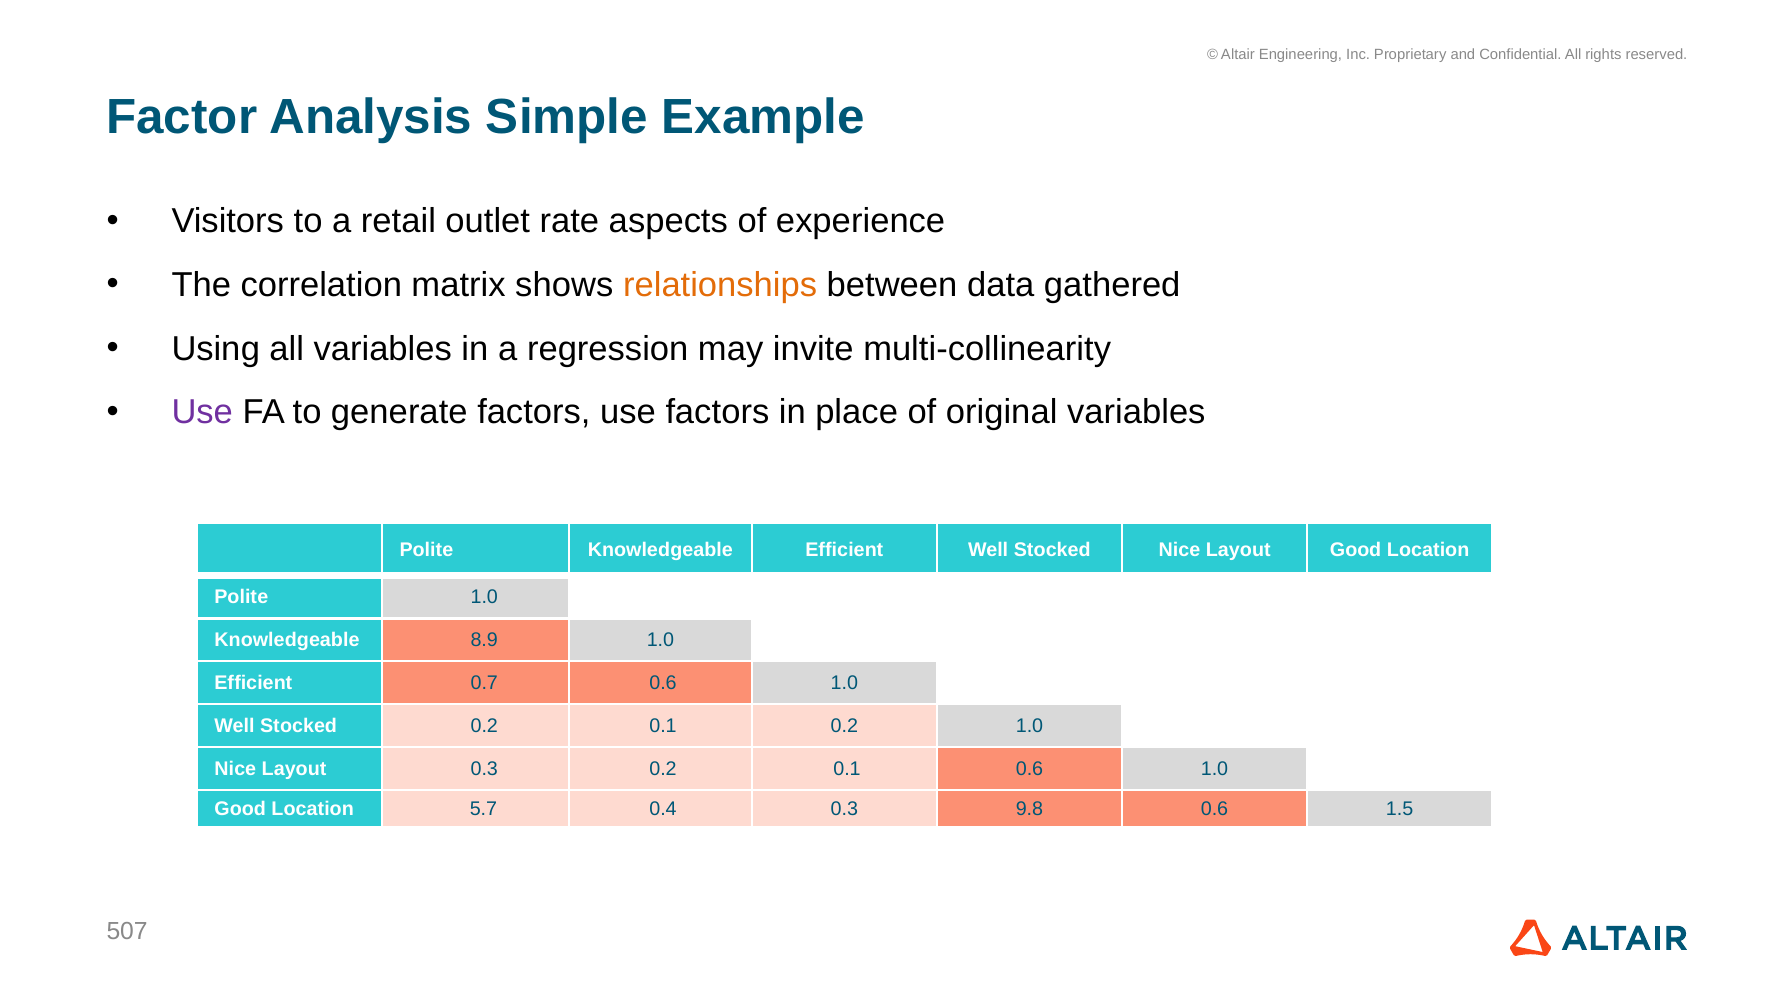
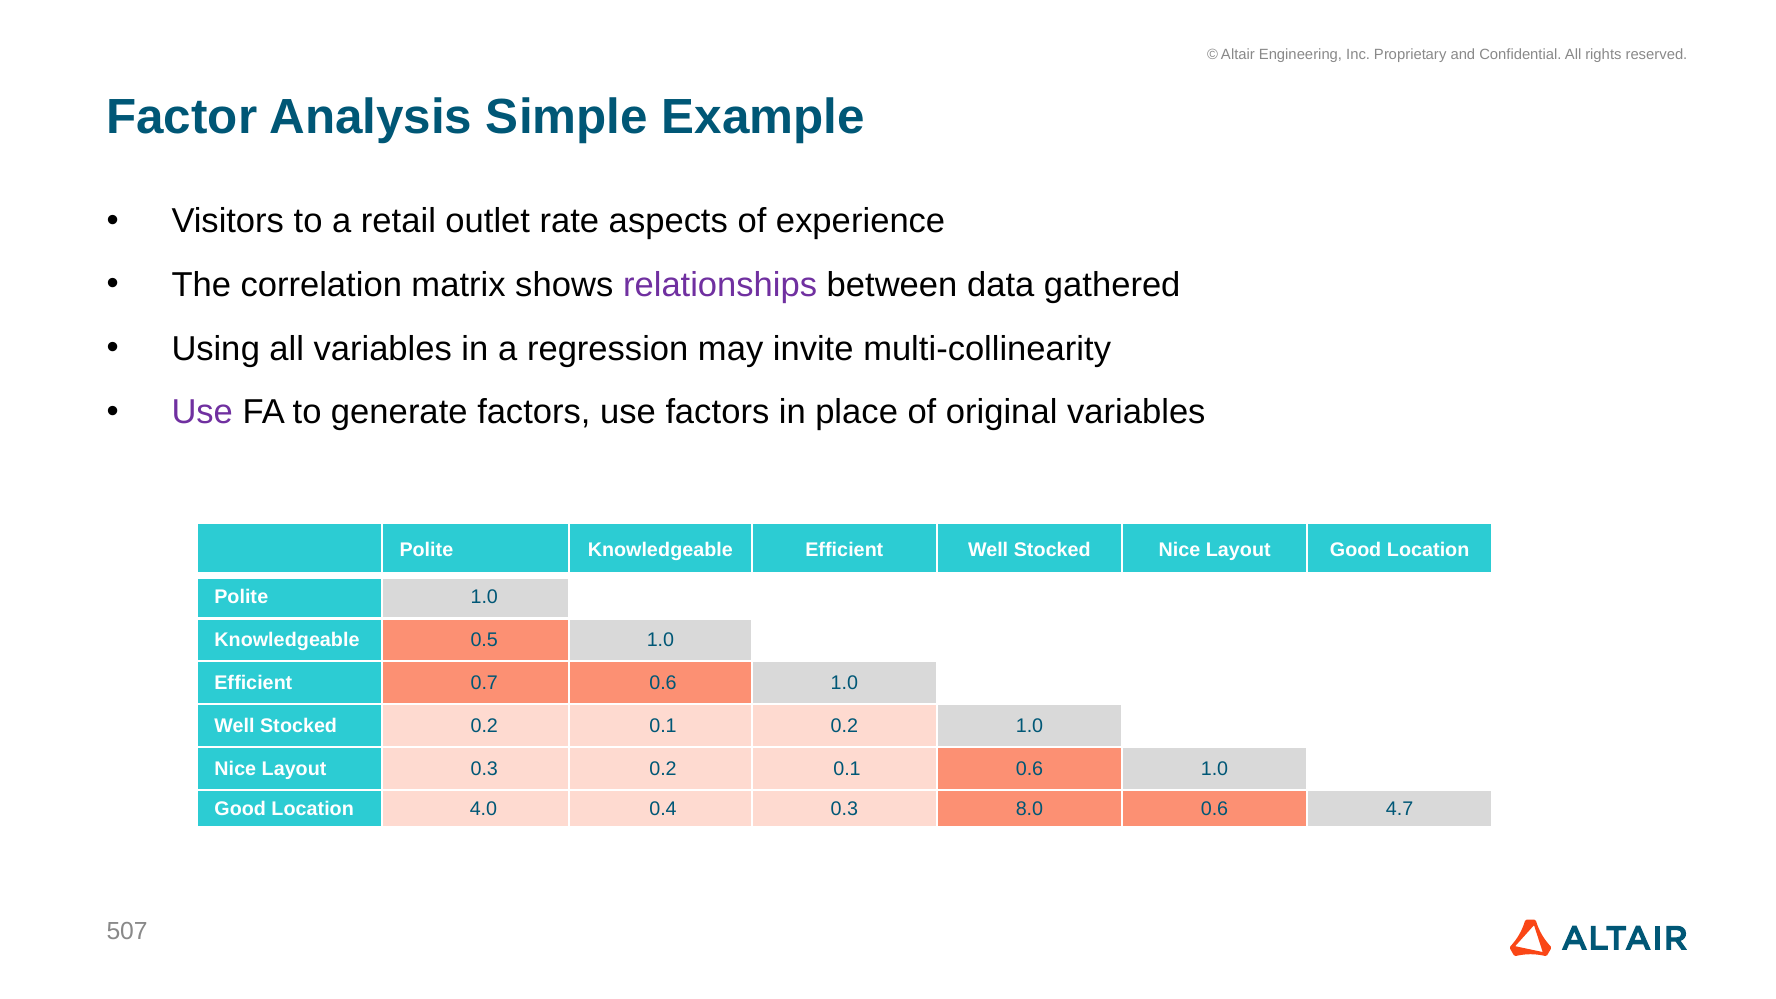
relationships colour: orange -> purple (720, 285)
8.9: 8.9 -> 0.5 (484, 640)
5.7: 5.7 -> 4.0 (483, 809)
9.8: 9.8 -> 8.0 (1029, 809)
1.5: 1.5 -> 4.7 (1400, 809)
